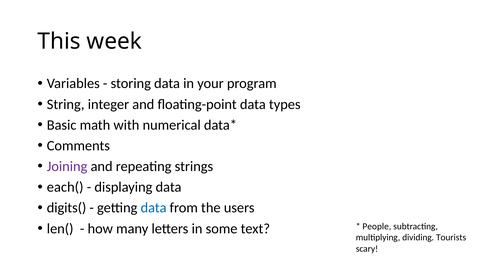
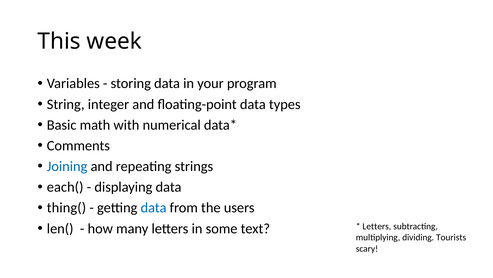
Joining colour: purple -> blue (67, 166)
digits(: digits( -> thing( (66, 207)
People: People -> Letters (377, 226)
